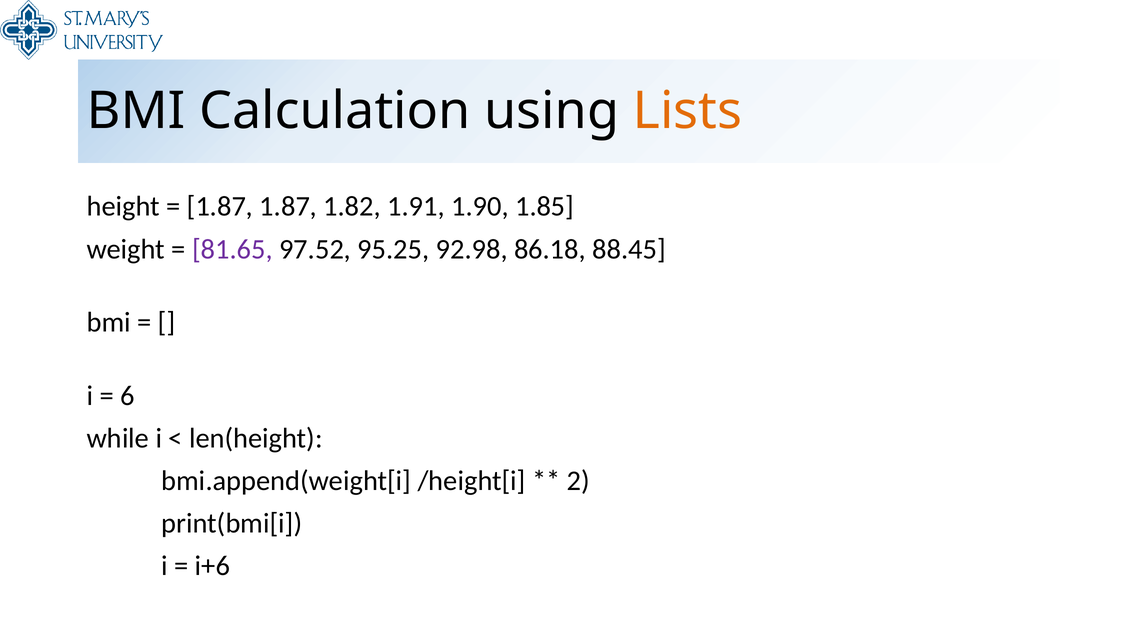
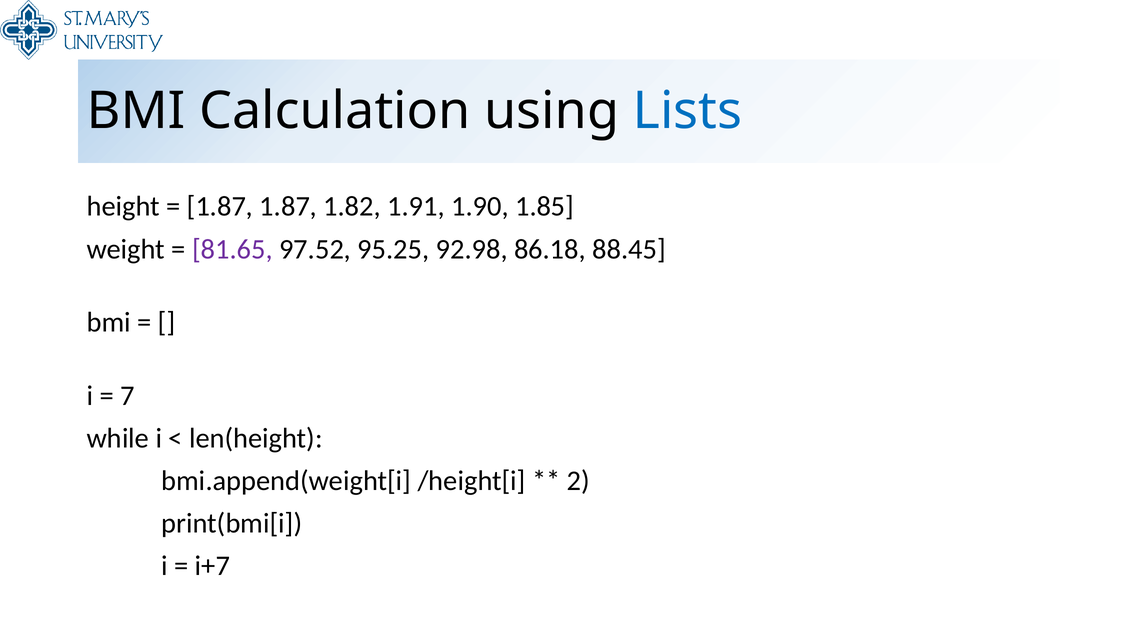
Lists colour: orange -> blue (687, 111)
6: 6 -> 7 (127, 396)
i+6: i+6 -> i+7 (212, 566)
